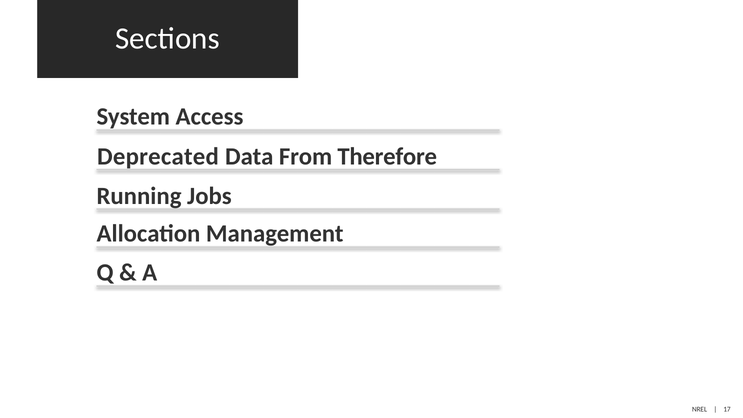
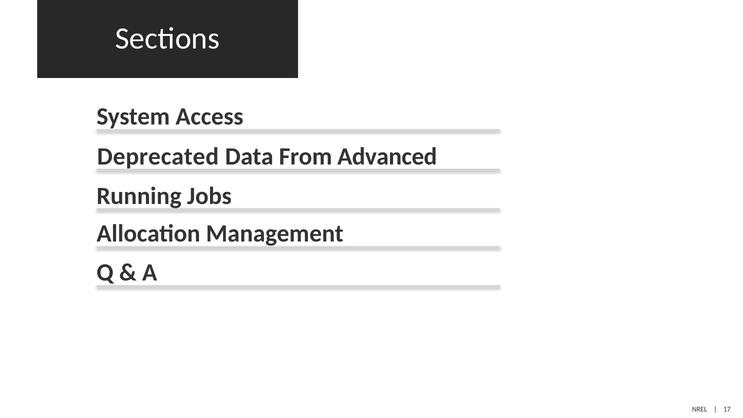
Therefore: Therefore -> Advanced (387, 156)
